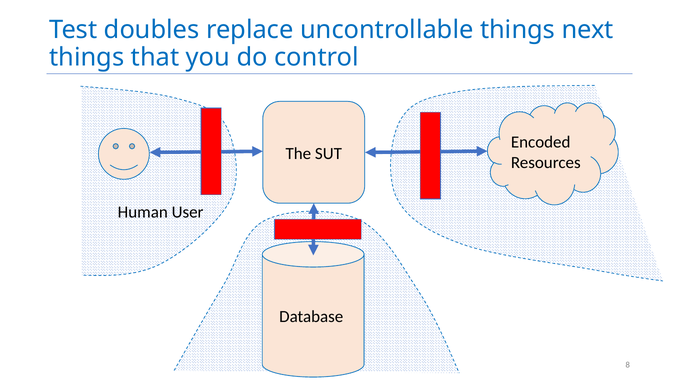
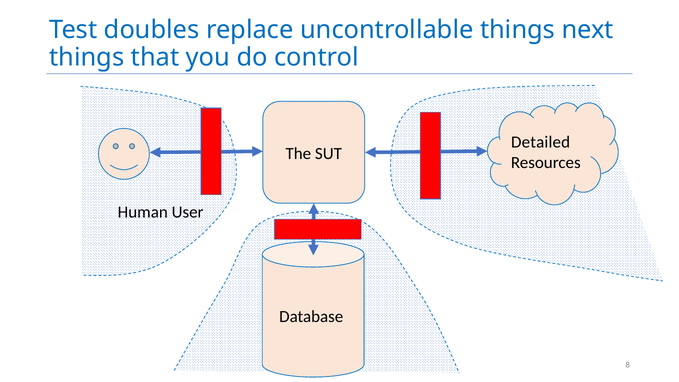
Encoded: Encoded -> Detailed (541, 142)
